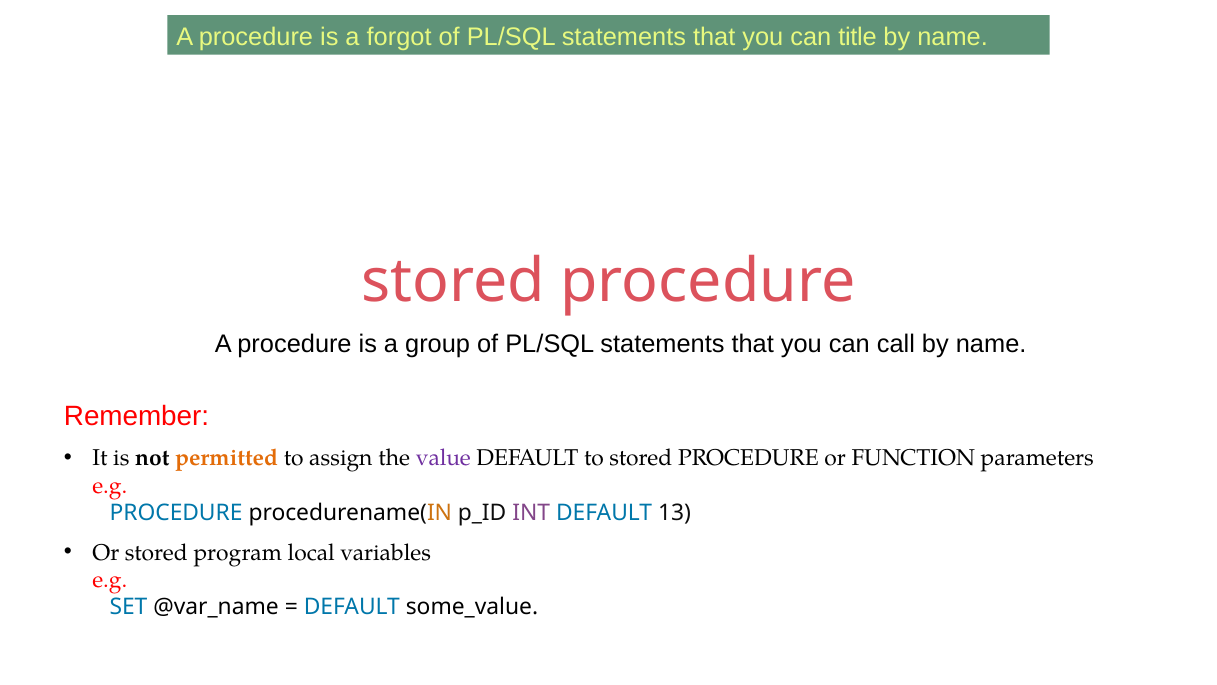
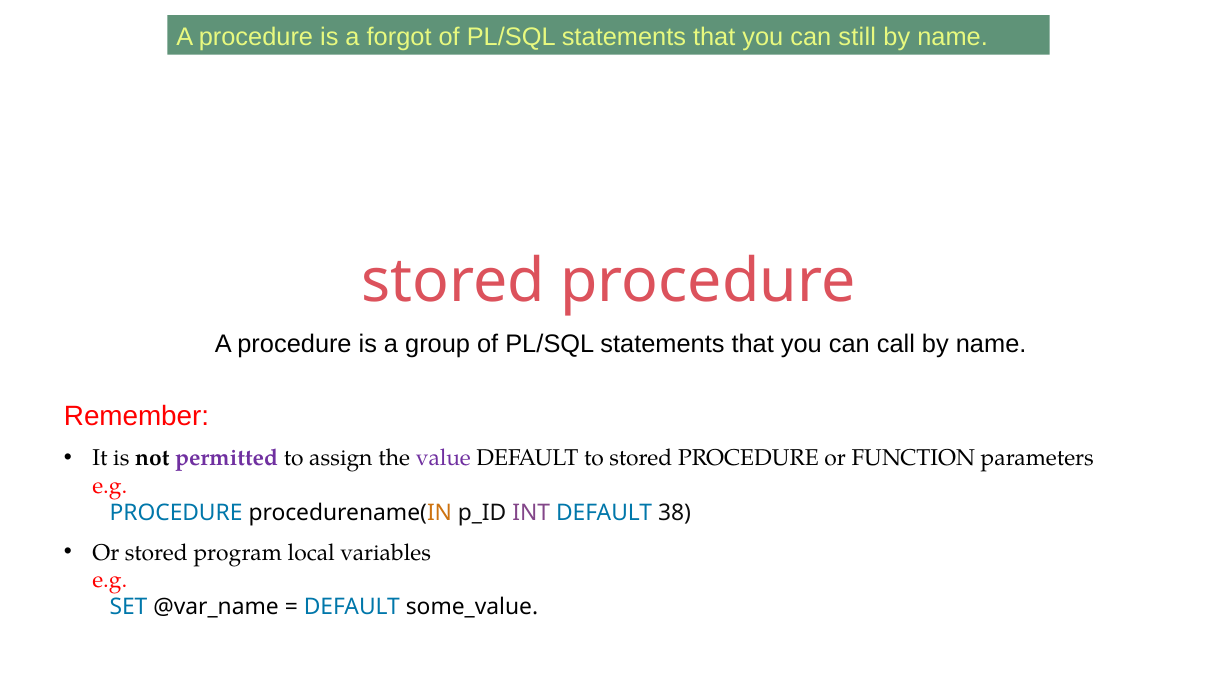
title: title -> still (857, 37)
permitted colour: orange -> purple (227, 458)
13: 13 -> 38 (675, 513)
